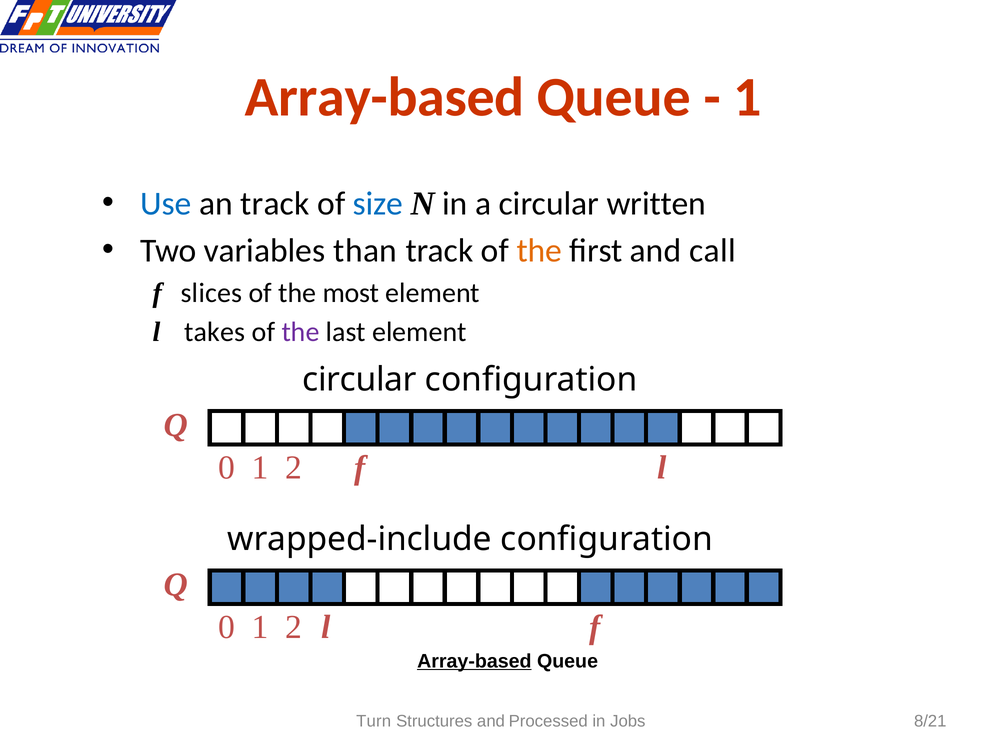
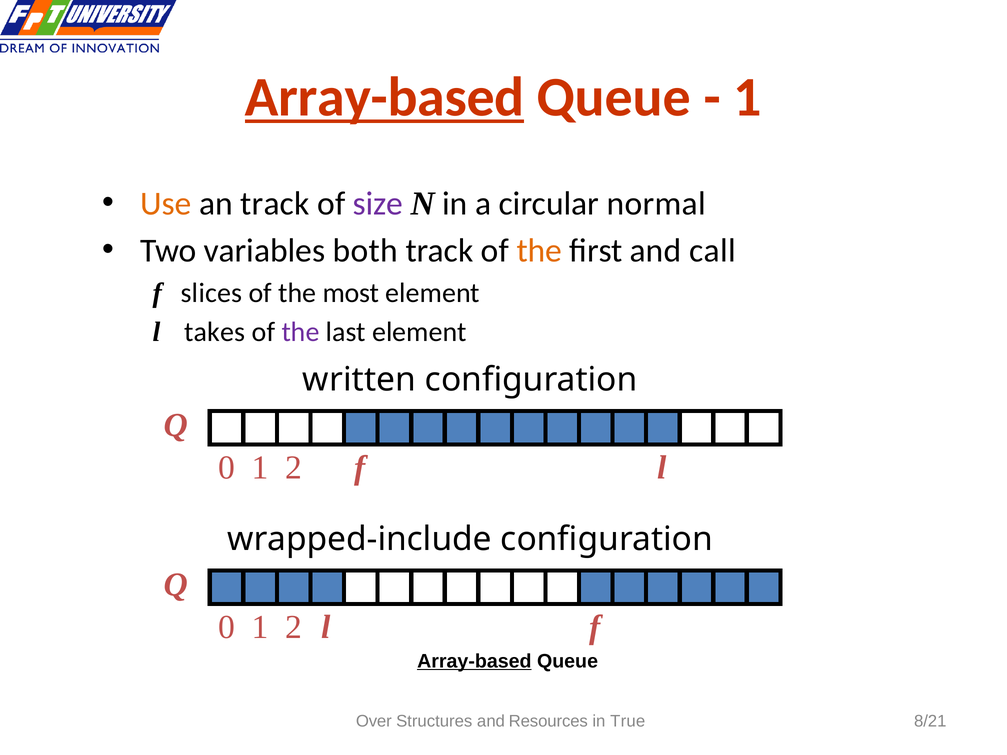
Array-based underline: none -> present (385, 97)
Use colour: blue -> orange (166, 204)
size colour: blue -> purple (378, 204)
written: written -> normal (656, 204)
than: than -> both (365, 251)
circular: circular -> written (359, 380)
Turn: Turn -> Over (374, 721)
Processed: Processed -> Resources (548, 721)
Jobs: Jobs -> True (628, 721)
